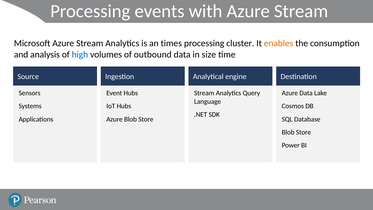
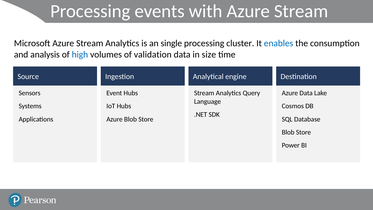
times: times -> single (171, 43)
enables colour: orange -> blue (279, 43)
outbound: outbound -> validation (153, 54)
